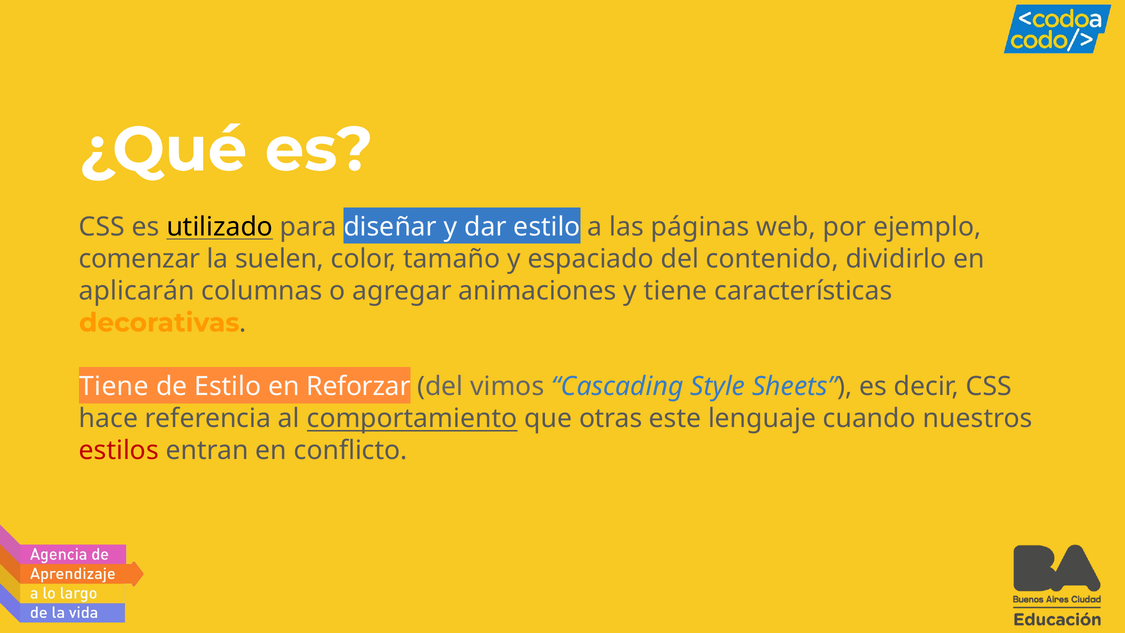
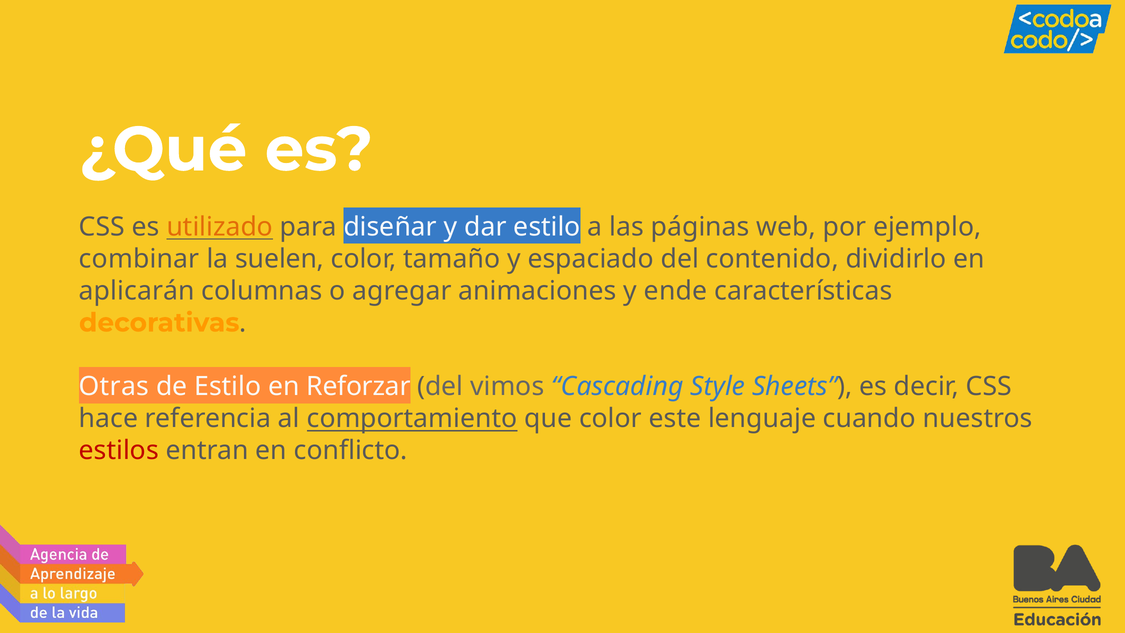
utilizado colour: black -> orange (220, 227)
comenzar: comenzar -> combinar (139, 259)
y tiene: tiene -> ende (676, 291)
Tiene: Tiene -> Otras (114, 387)
que otras: otras -> color (611, 419)
